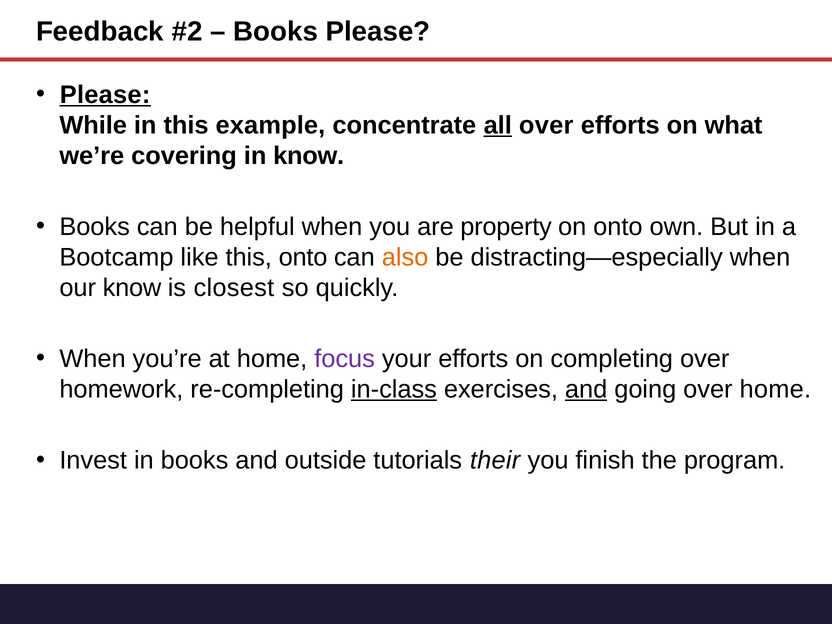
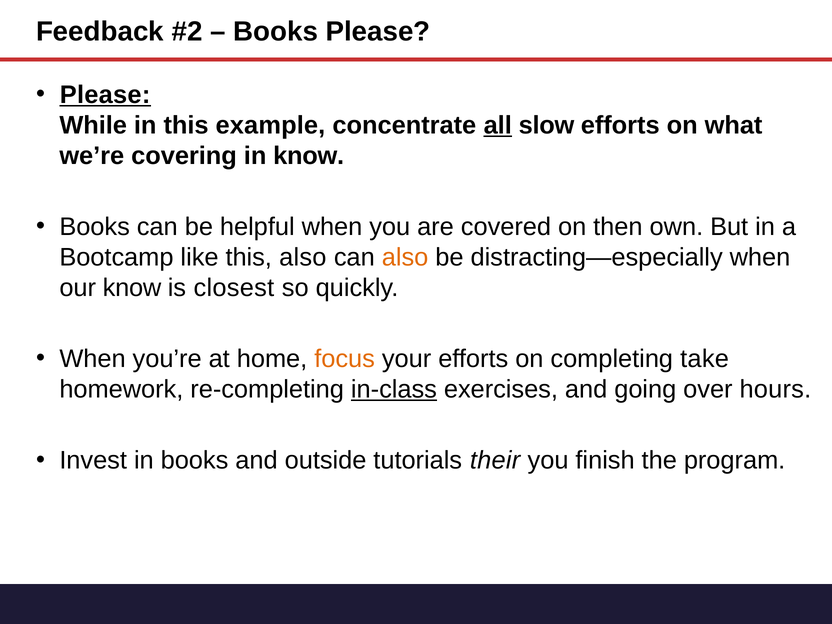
all over: over -> slow (546, 125)
property: property -> covered (506, 227)
on onto: onto -> then (618, 227)
this onto: onto -> also (303, 257)
focus colour: purple -> orange (345, 359)
completing over: over -> take (705, 359)
and underline: present -> none (586, 389)
over home: home -> hours (775, 389)
